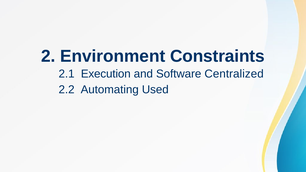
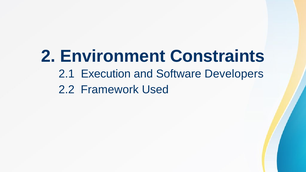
Centralized: Centralized -> Developers (234, 74)
Automating: Automating -> Framework (110, 90)
